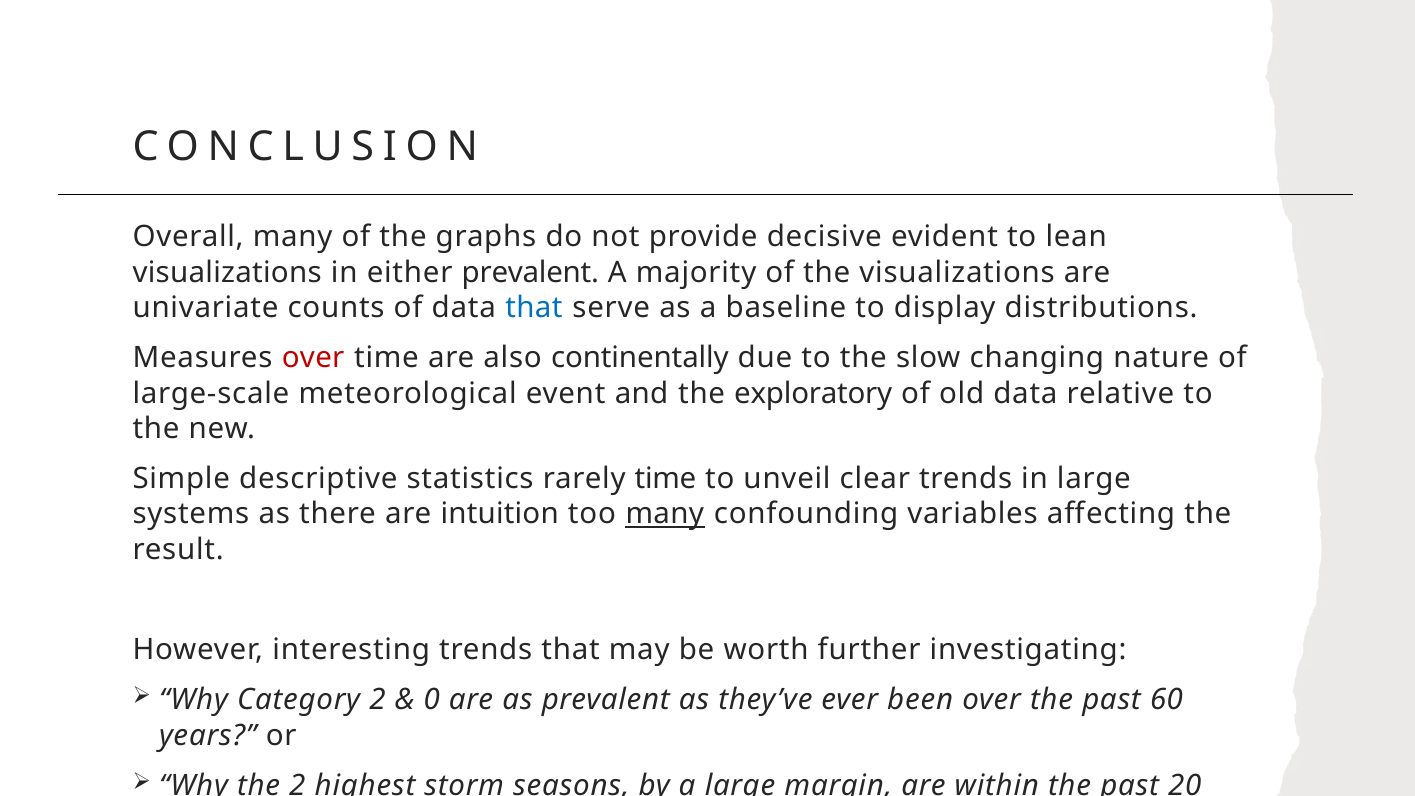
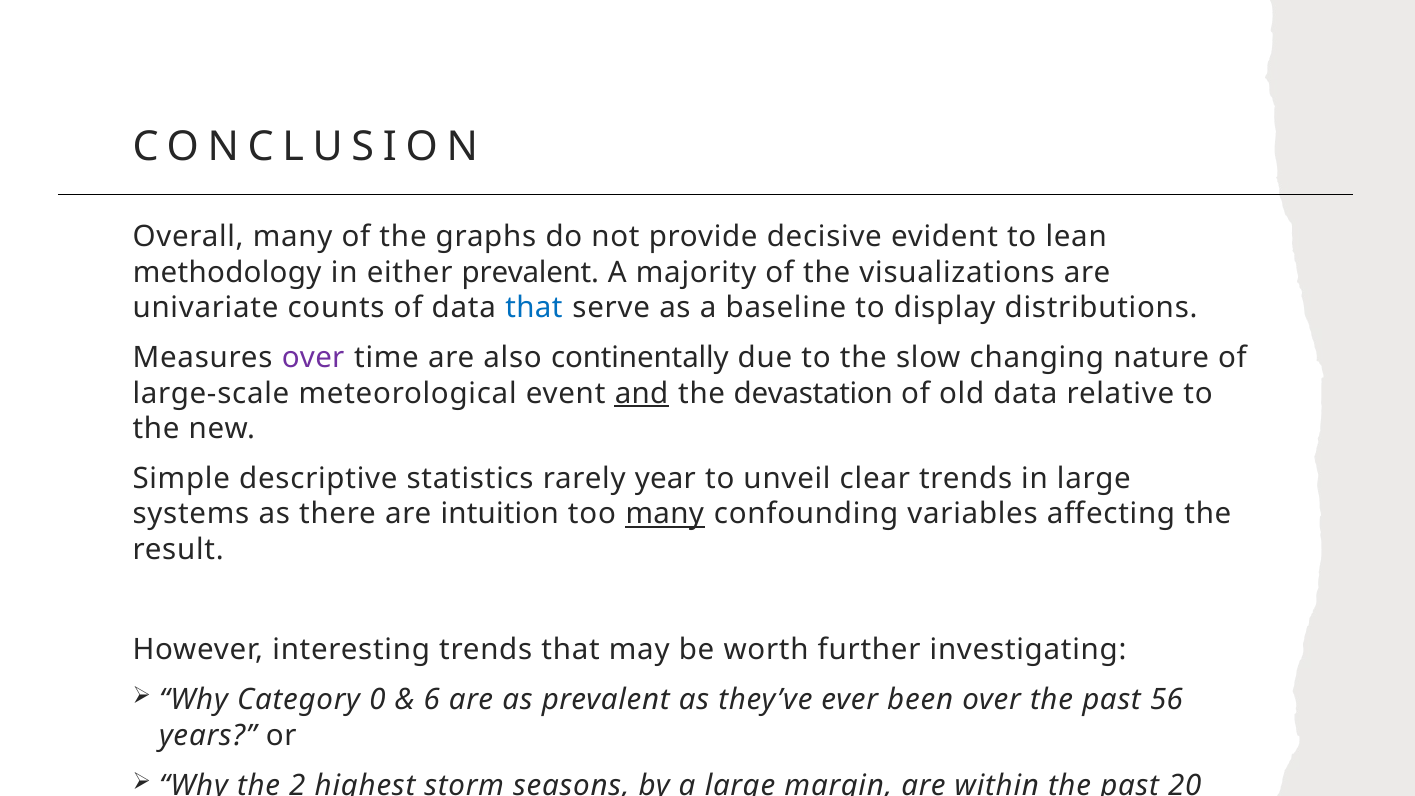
visualizations: visualizations -> methodology (227, 272)
over colour: red -> purple (313, 358)
and underline: none -> present (642, 393)
exploratory: exploratory -> devastation (813, 393)
rarely time: time -> year (665, 479)
Category 2: 2 -> 0 (377, 700)
0: 0 -> 6 (432, 700)
60: 60 -> 56 (1166, 700)
